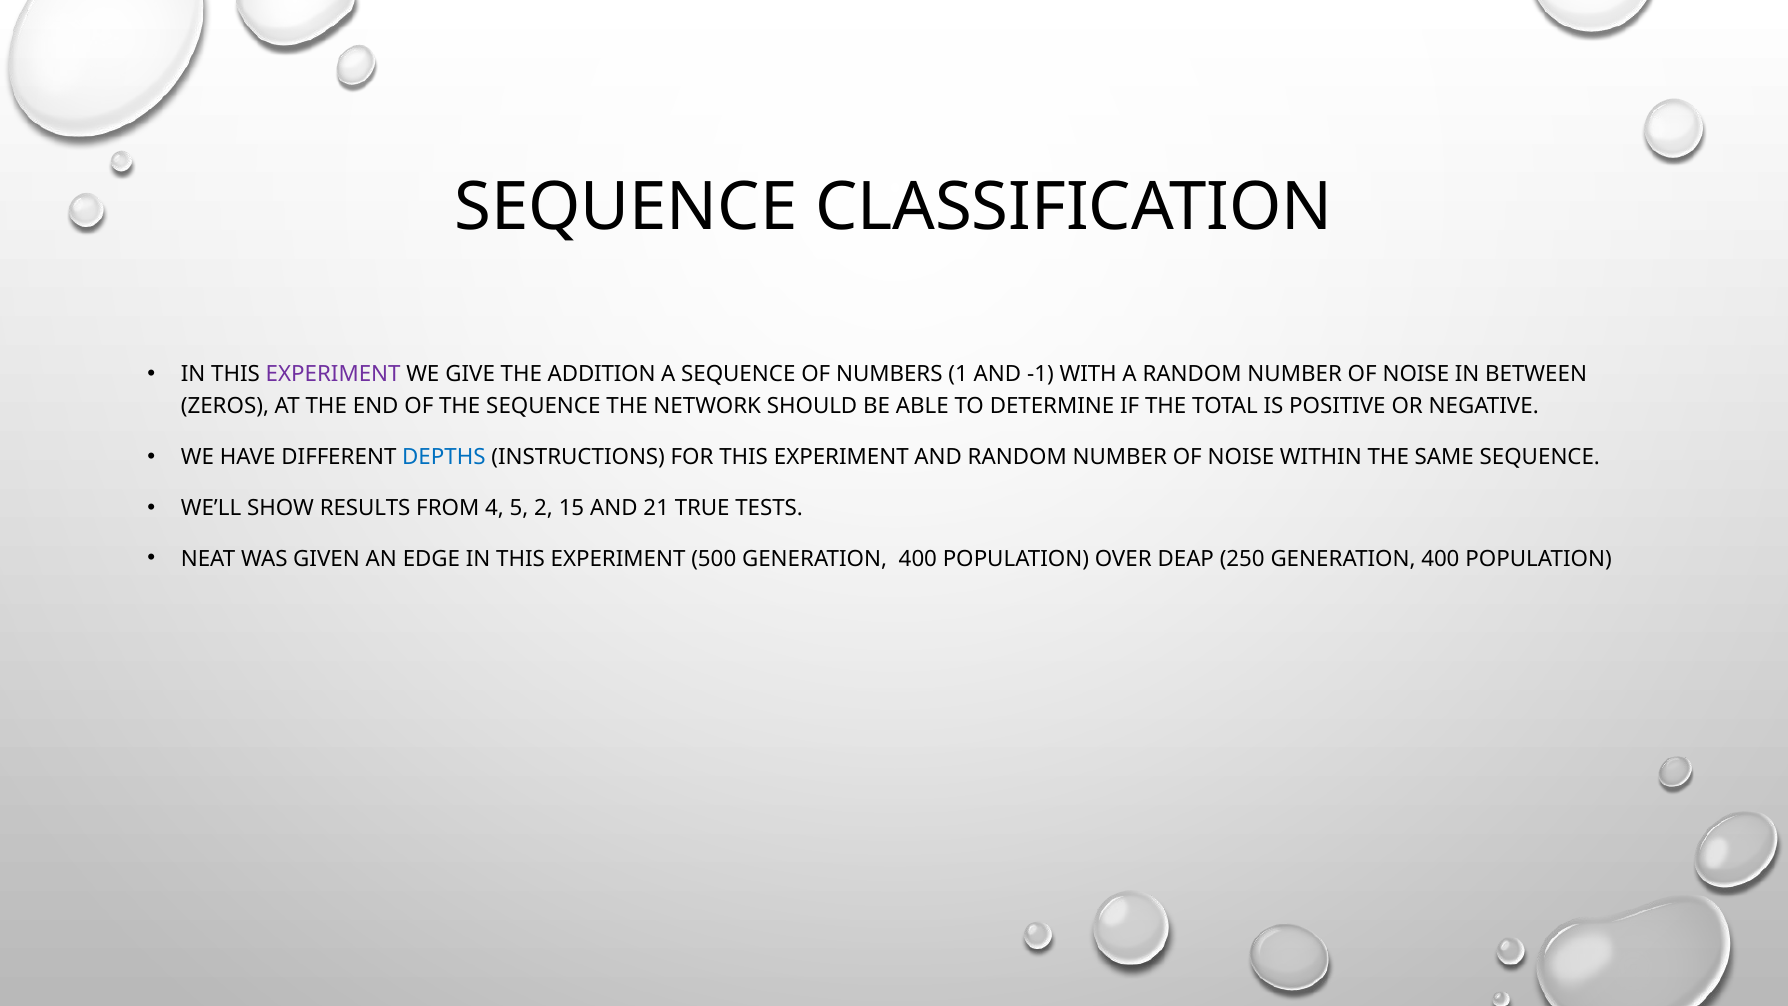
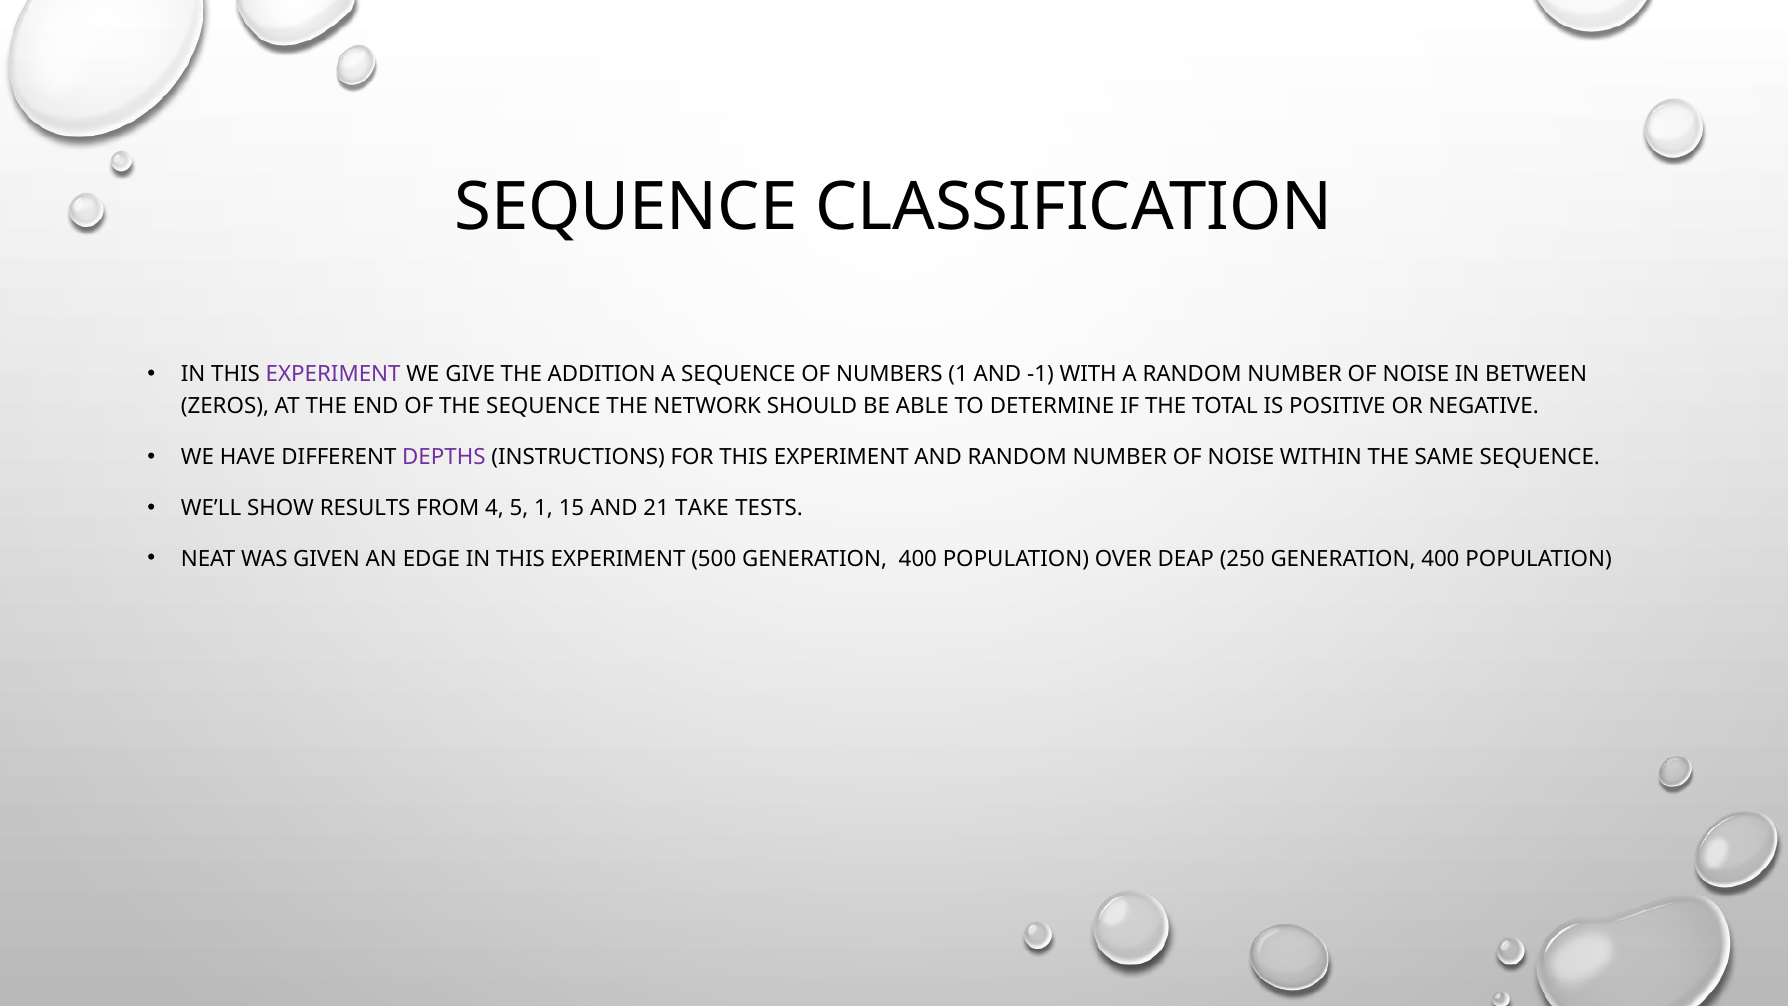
DEPTHS colour: blue -> purple (444, 457)
5 2: 2 -> 1 (544, 508)
TRUE: TRUE -> TAKE (702, 508)
